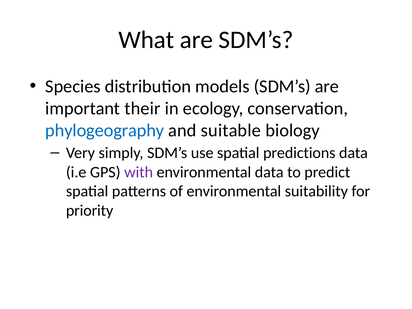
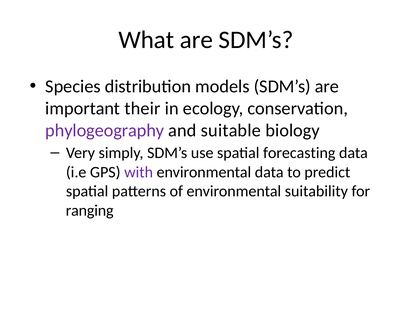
phylogeography colour: blue -> purple (105, 130)
predictions: predictions -> forecasting (299, 153)
priority: priority -> ranging (90, 211)
